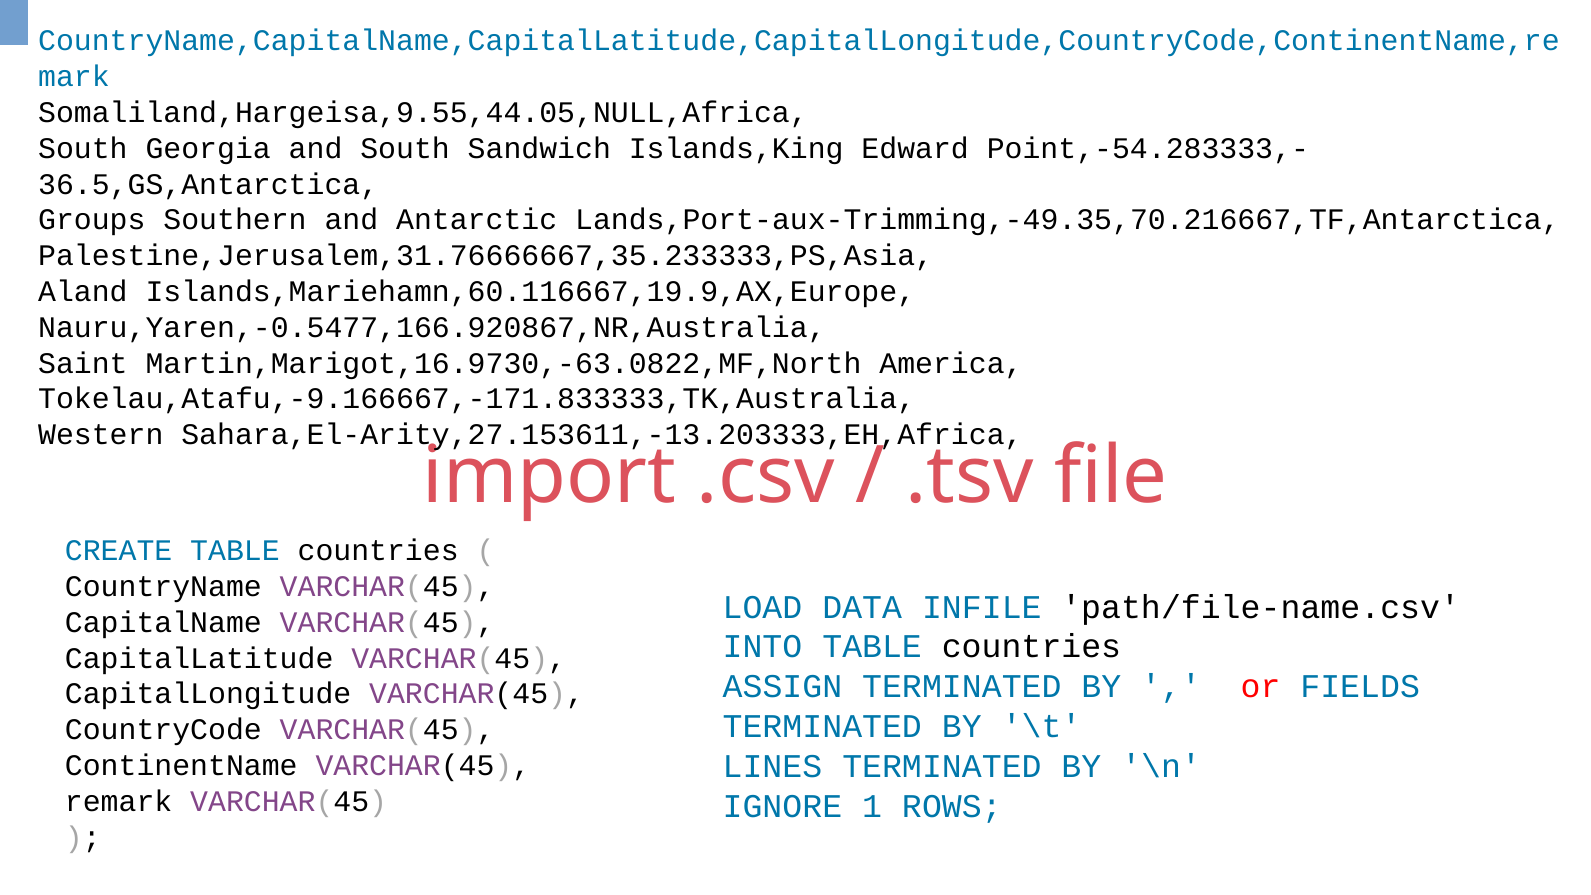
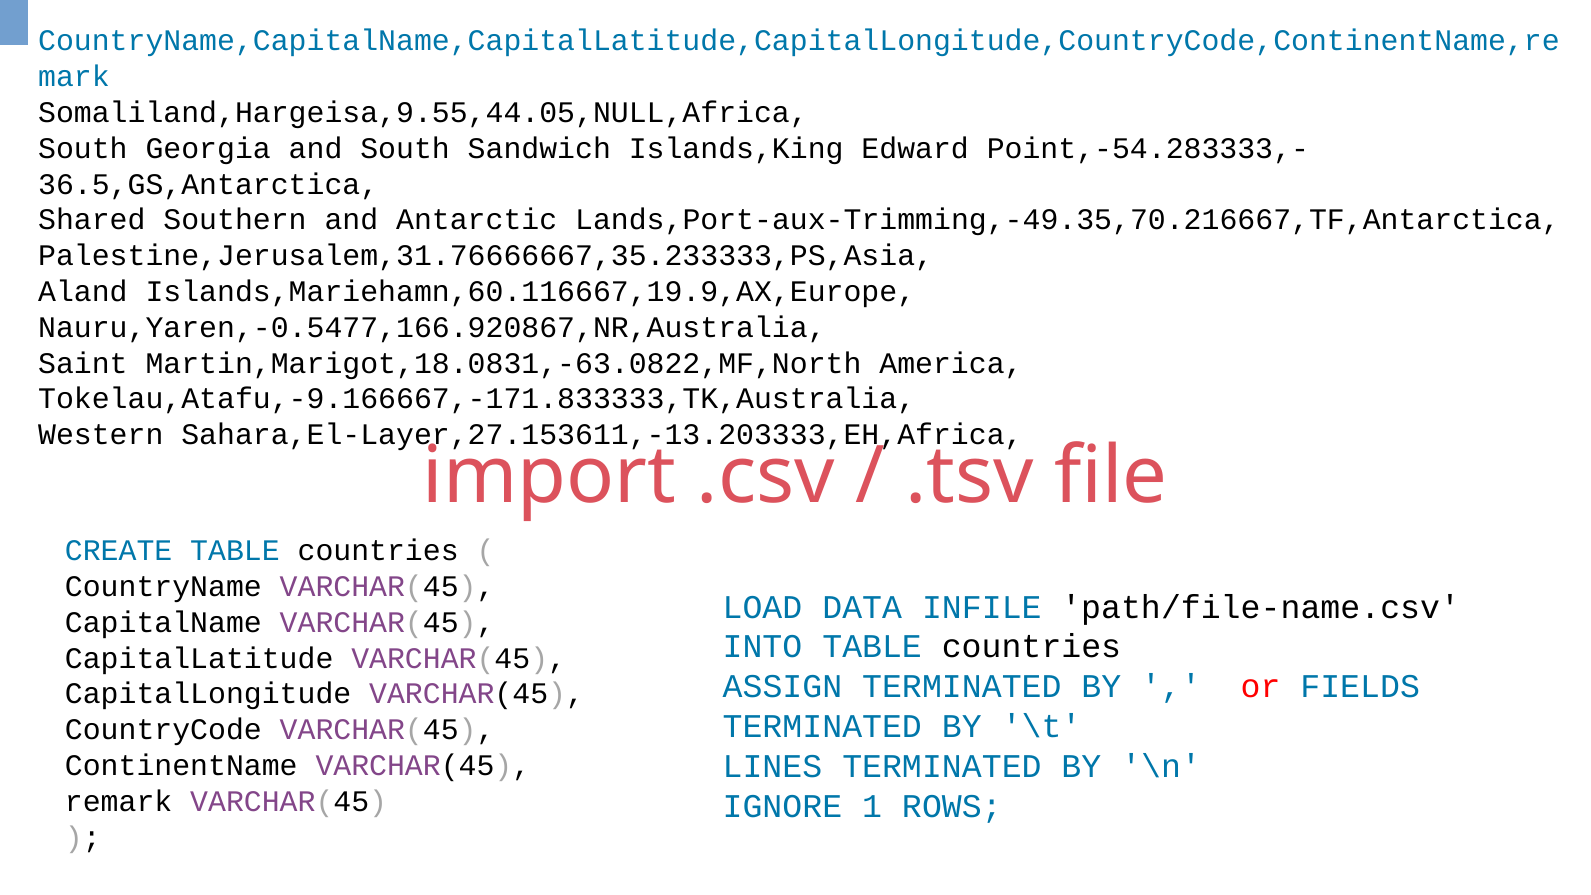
Groups: Groups -> Shared (92, 220)
Martin,Marigot,16.9730,-63.0822,MF,North: Martin,Marigot,16.9730,-63.0822,MF,North -> Martin,Marigot,18.0831,-63.0822,MF,North (504, 363)
Sahara,El-Arity,27.153611,-13.203333,EH,Africa: Sahara,El-Arity,27.153611,-13.203333,EH,Africa -> Sahara,El-Layer,27.153611,-13.203333,EH,Africa (602, 435)
